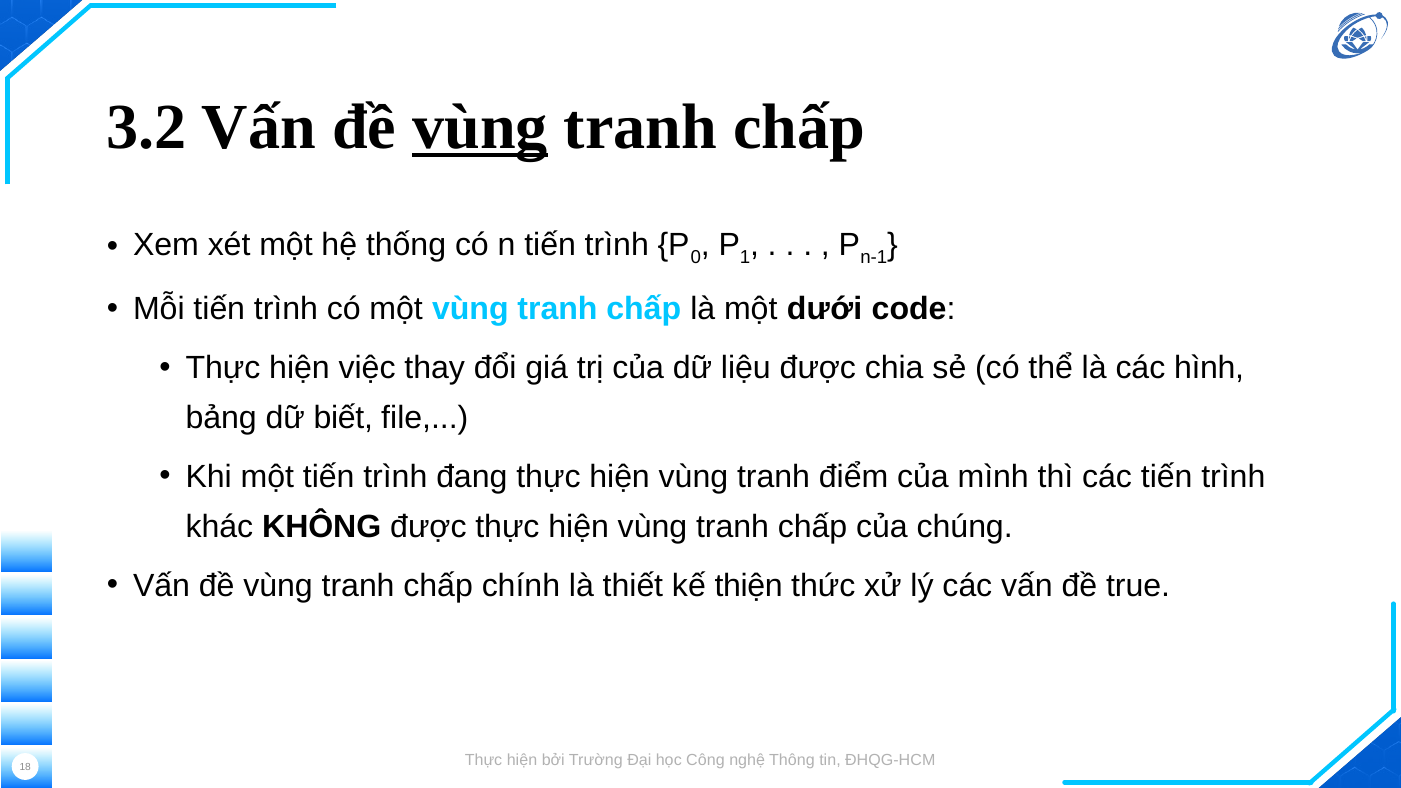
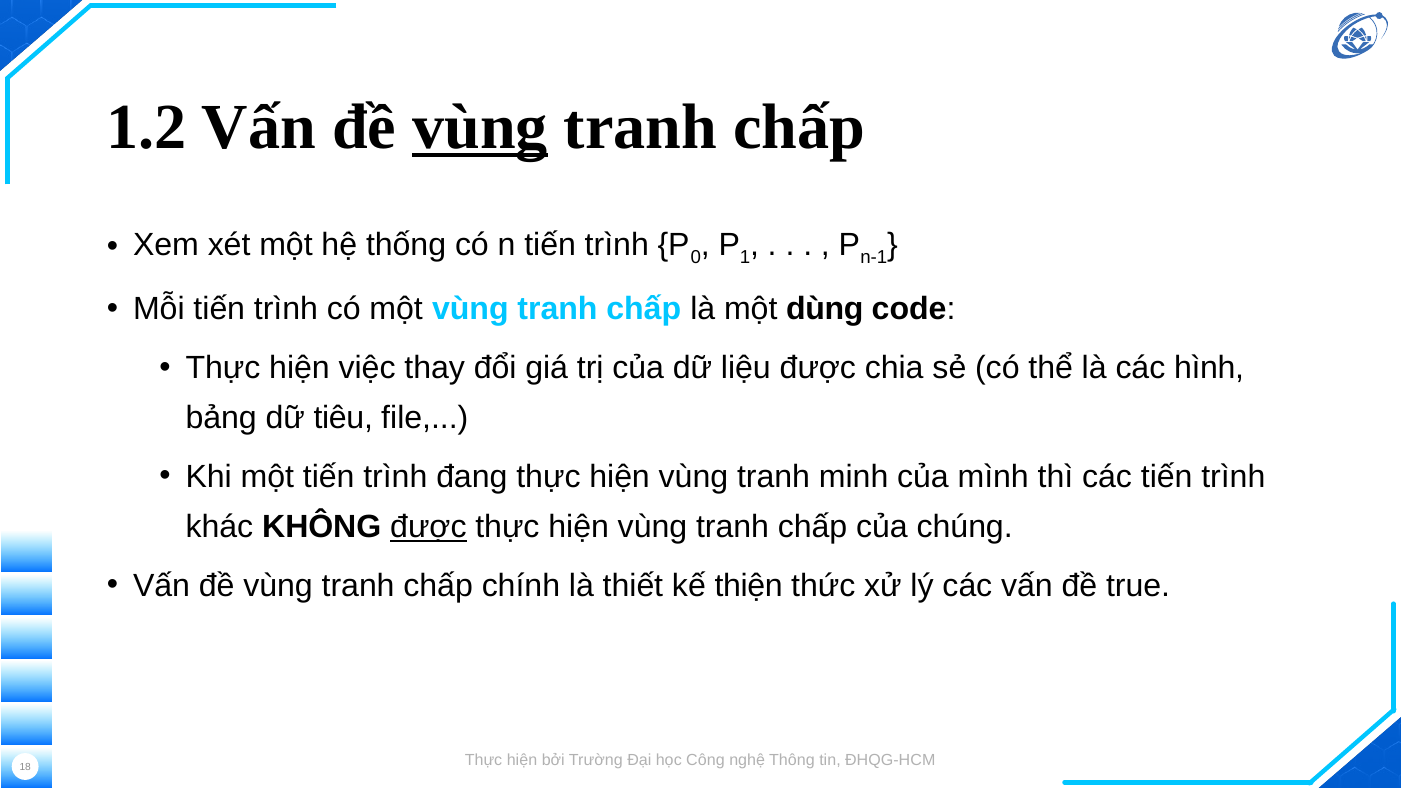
3.2: 3.2 -> 1.2 (147, 128)
dưới: dưới -> dùng (825, 309)
biết: biết -> tiêu (343, 418)
điểm: điểm -> minh (854, 477)
được underline: none -> present (428, 527)
